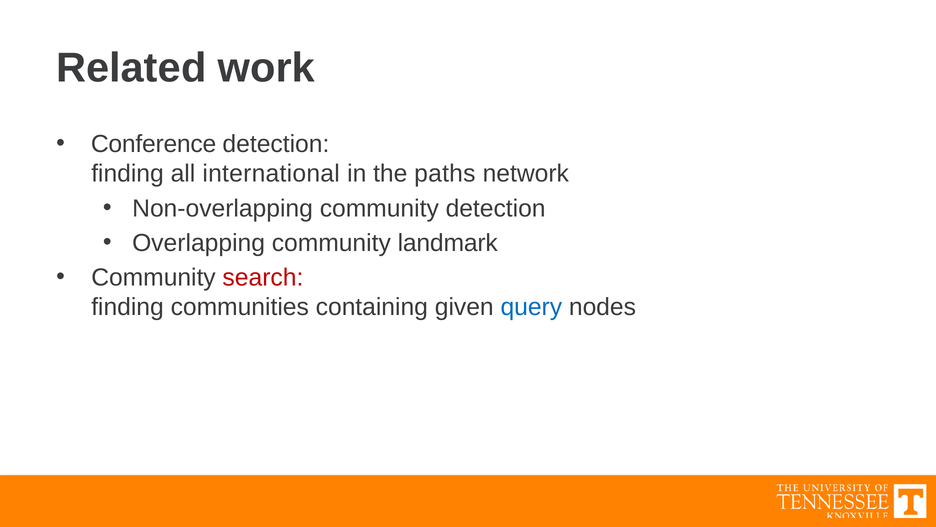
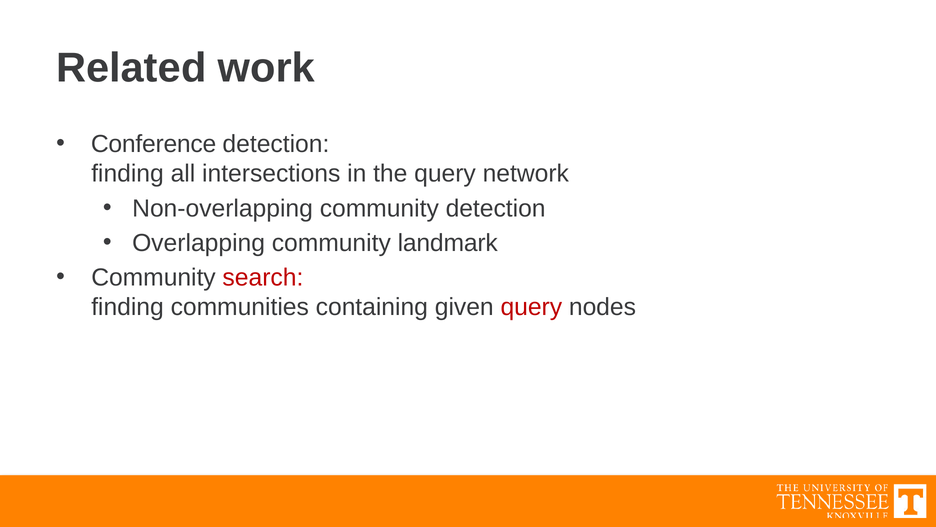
international: international -> intersections (271, 174)
the paths: paths -> query (445, 174)
query colour: blue -> red (531, 307)
